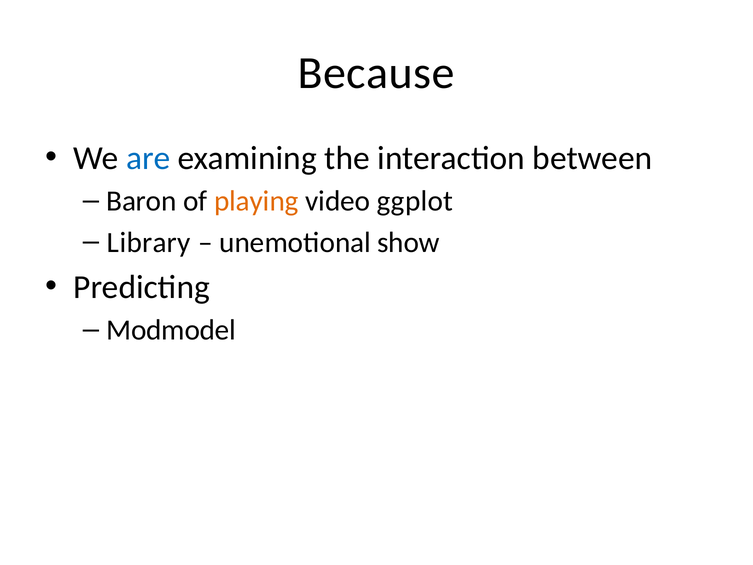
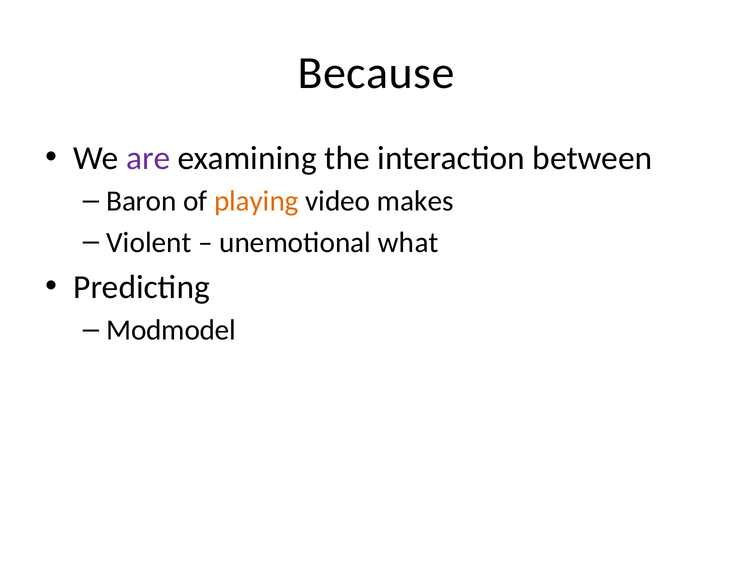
are colour: blue -> purple (148, 158)
ggplot: ggplot -> makes (415, 201)
Library: Library -> Violent (149, 242)
show: show -> what (408, 242)
